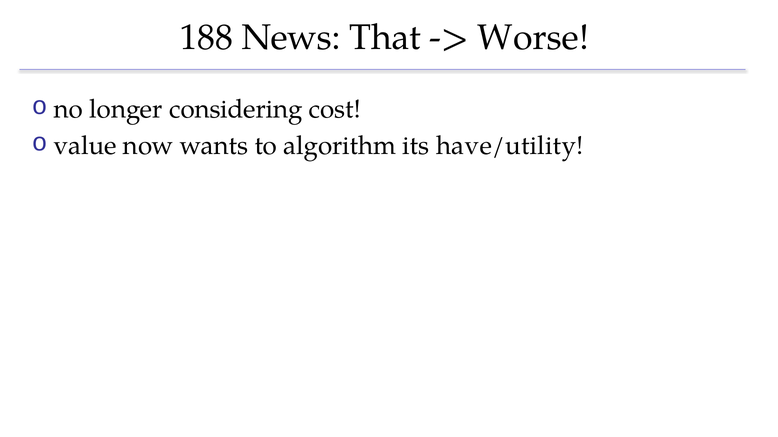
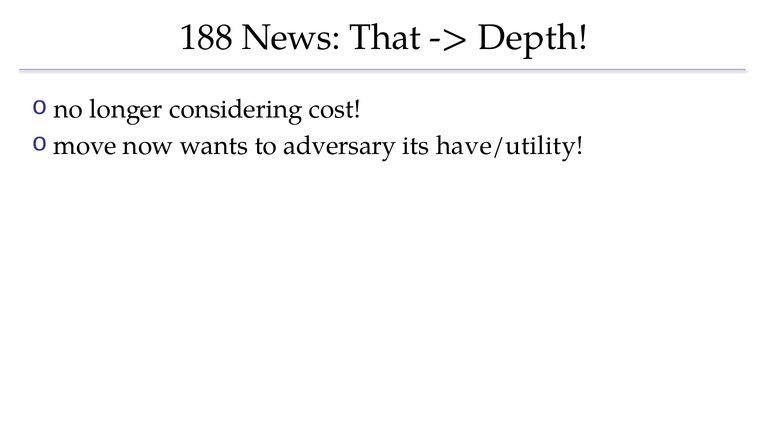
Worse: Worse -> Depth (533, 37)
value: value -> move (85, 146)
algorithm: algorithm -> adversary (340, 146)
